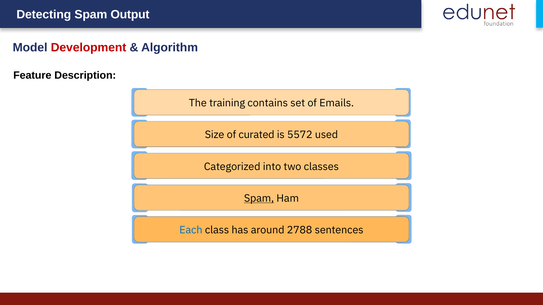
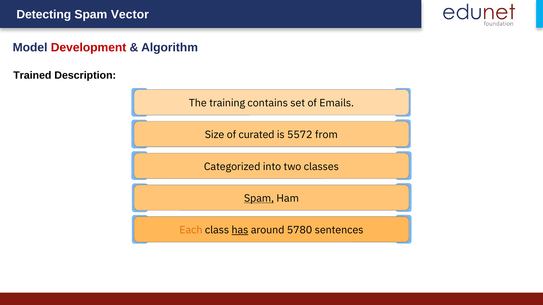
Output: Output -> Vector (130, 15)
Feature: Feature -> Trained (32, 76)
used: used -> from (326, 135)
Each colour: blue -> orange (191, 230)
has underline: none -> present (240, 230)
2788: 2788 -> 5780 (300, 230)
